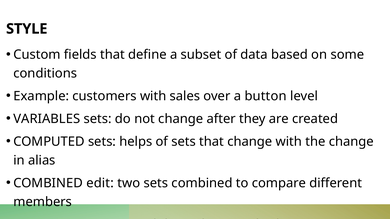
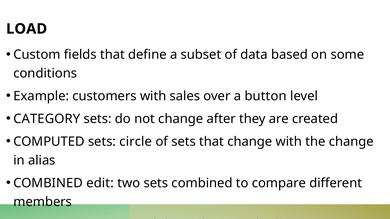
STYLE: STYLE -> LOAD (27, 29)
VARIABLES: VARIABLES -> CATEGORY (47, 119)
helps: helps -> circle (136, 142)
